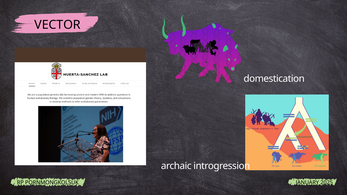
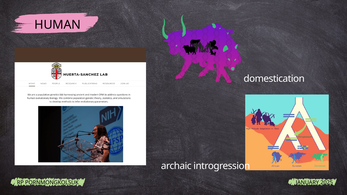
VECTOR: VECTOR -> HUMAN (58, 25)
